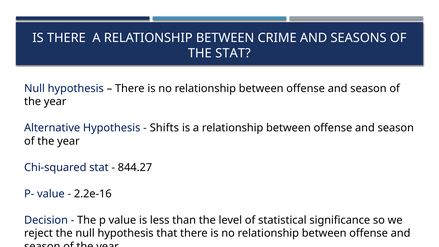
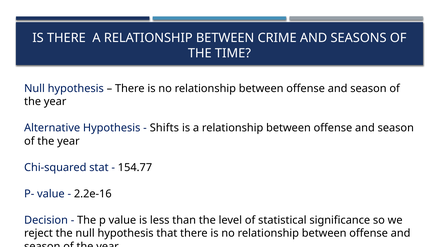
THE STAT: STAT -> TIME (233, 53)
844.27: 844.27 -> 154.77 (135, 167)
